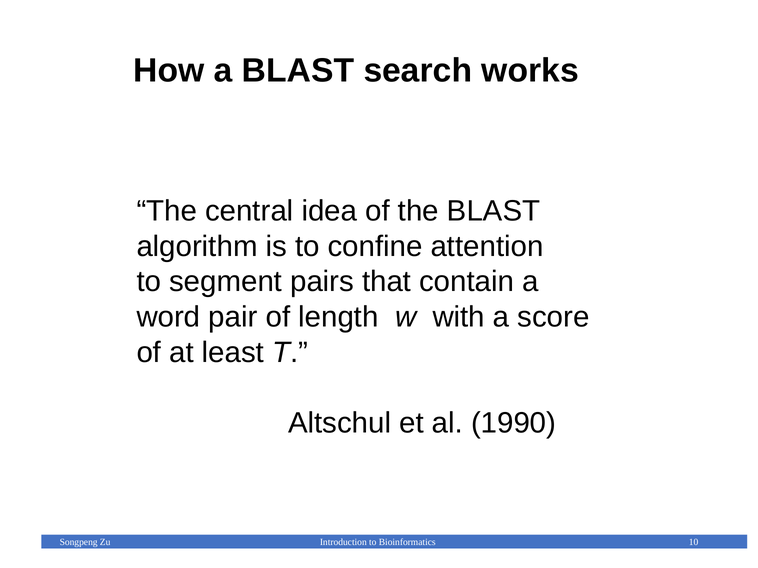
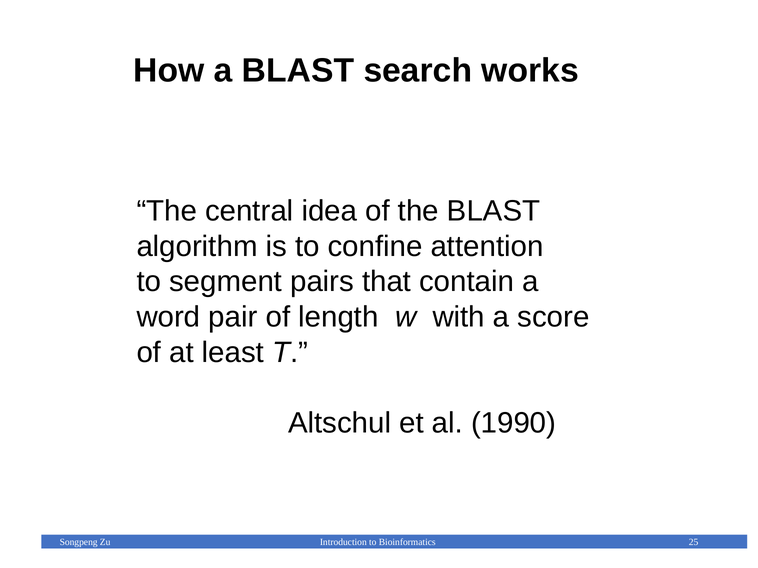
10: 10 -> 25 (694, 543)
